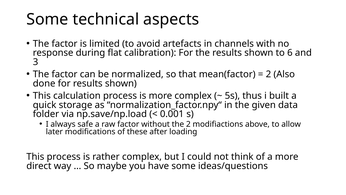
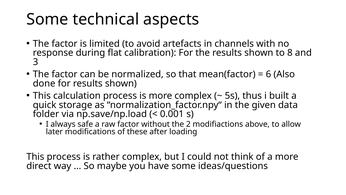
6: 6 -> 8 (290, 53)
2: 2 -> 6 (268, 74)
